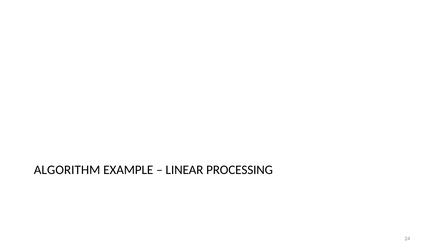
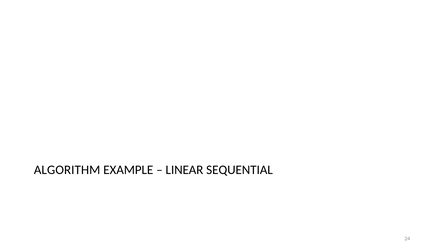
PROCESSING: PROCESSING -> SEQUENTIAL (240, 170)
